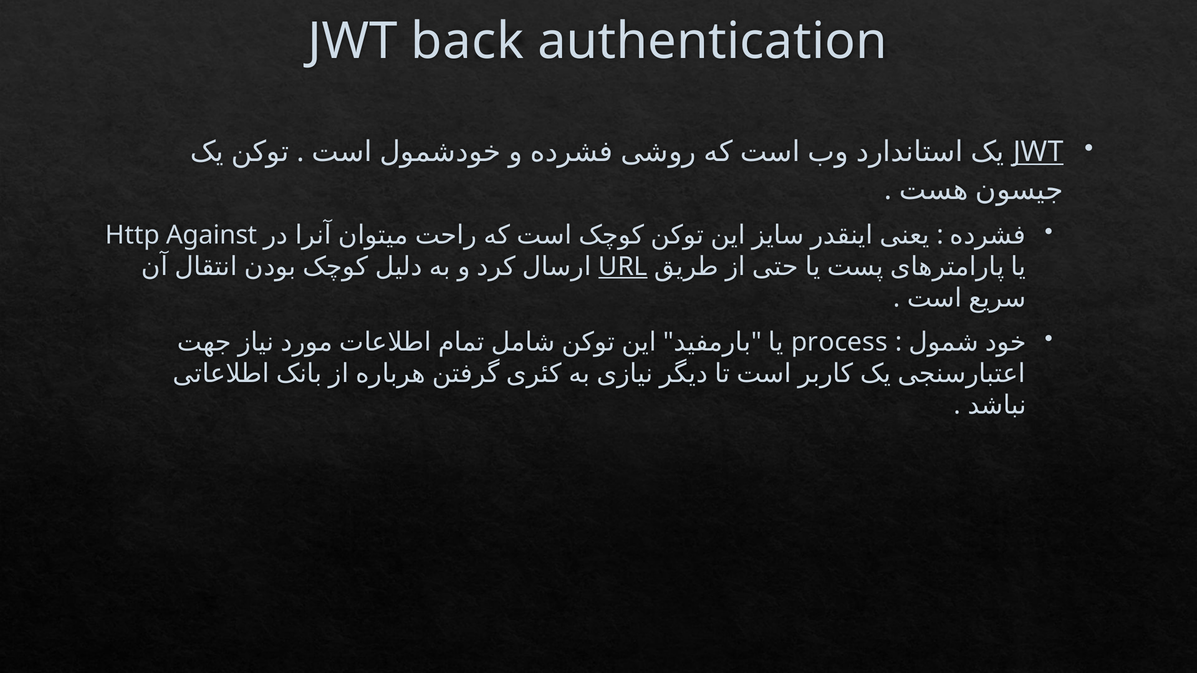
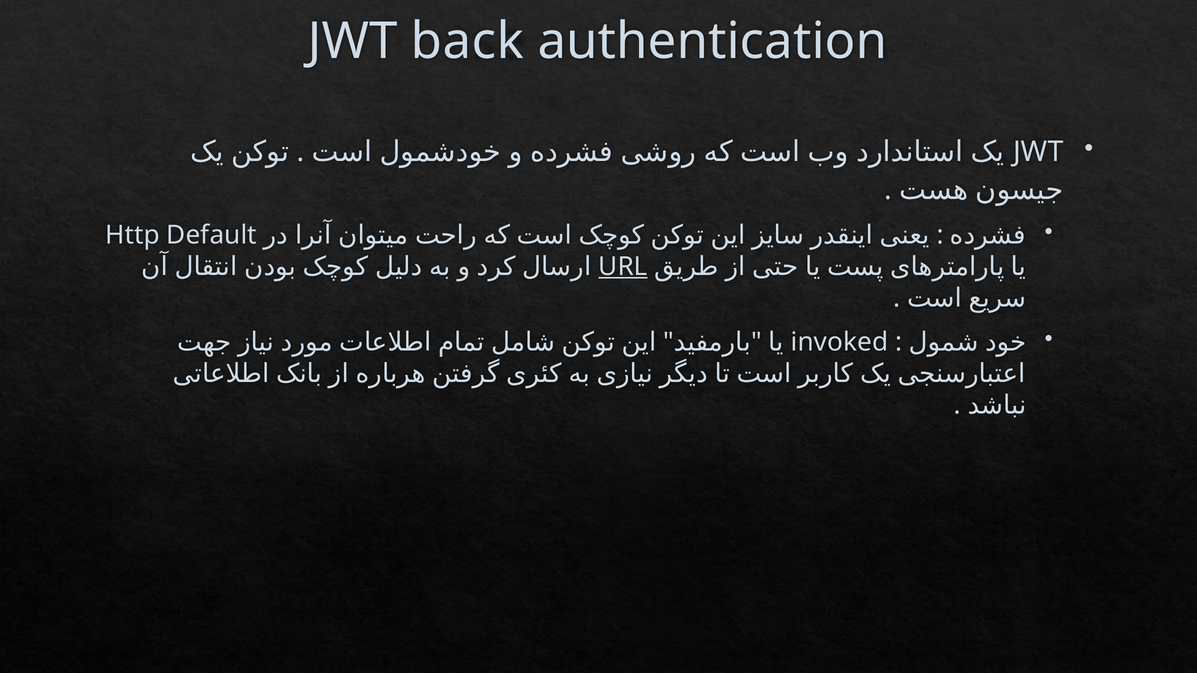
JWT underline: present -> none (1038, 152)
Against: Against -> Default (212, 235)
process: process -> invoked (840, 342)
